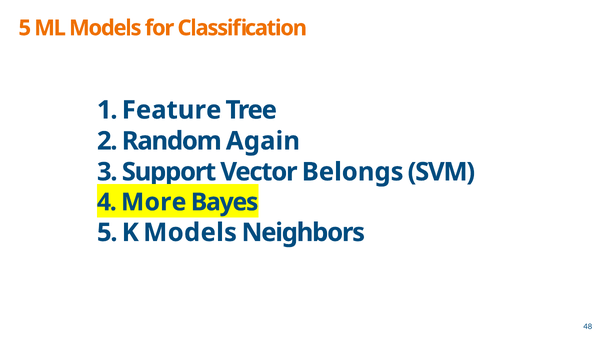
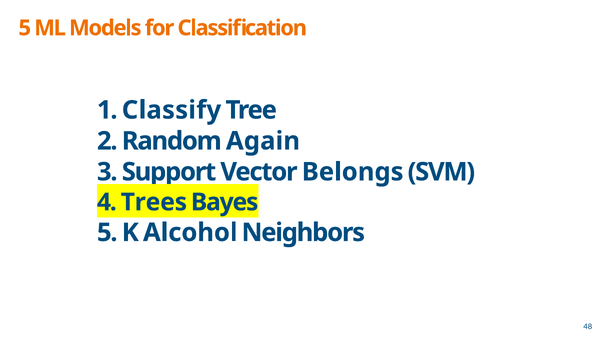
Feature: Feature -> Classify (171, 110)
More: More -> Trees (154, 202)
K Models: Models -> Alcohol (190, 232)
